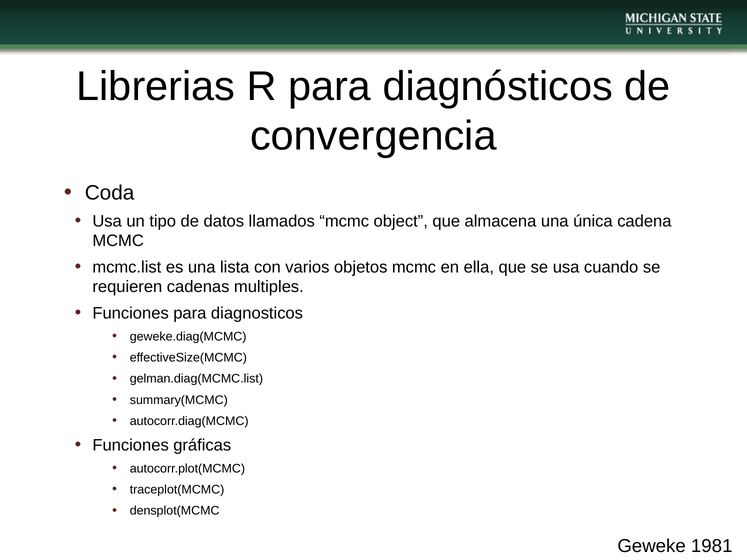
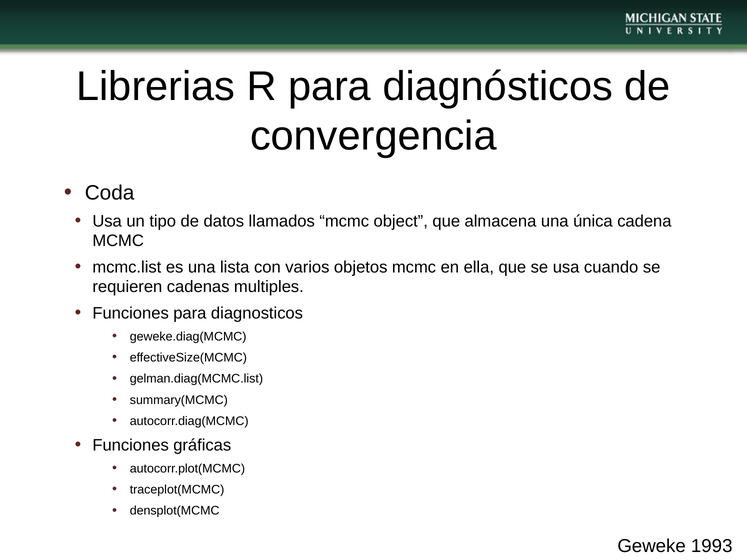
1981: 1981 -> 1993 (712, 546)
